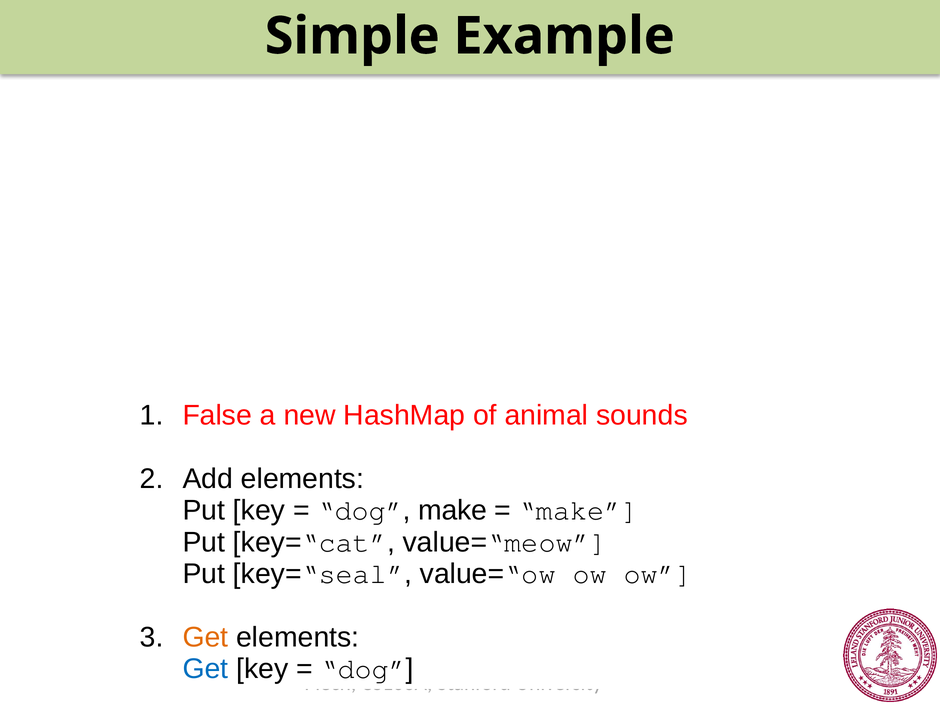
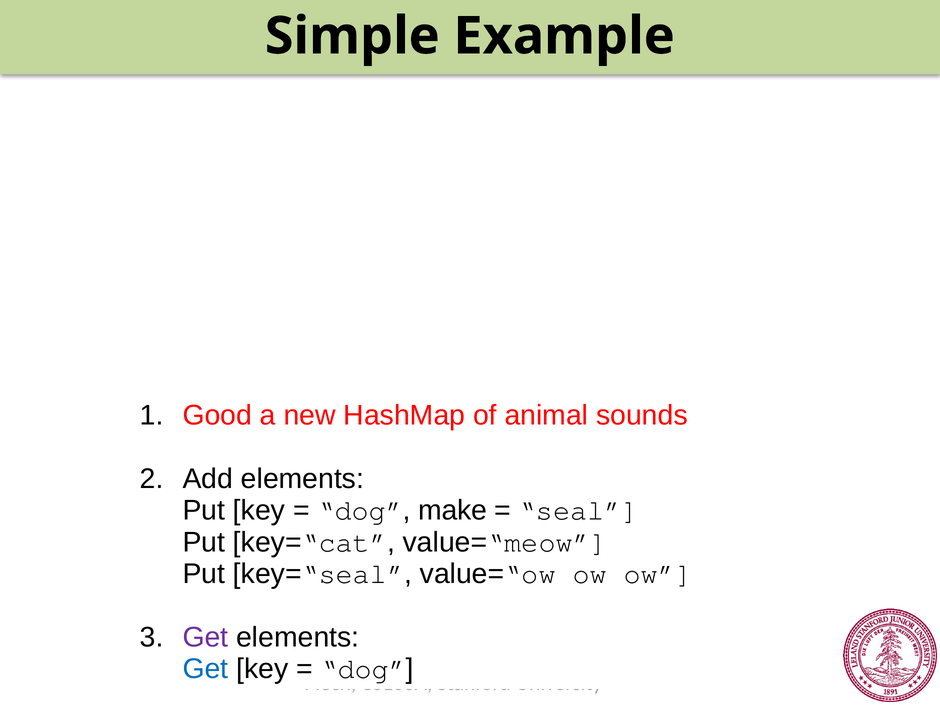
False: False -> Good (217, 415)
make: make -> seal (579, 510)
Get colour: orange -> purple (205, 637)
